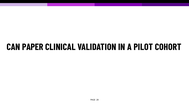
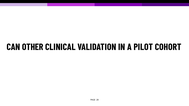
PAPER: PAPER -> OTHER (33, 47)
